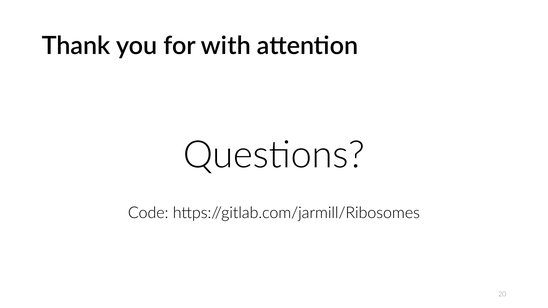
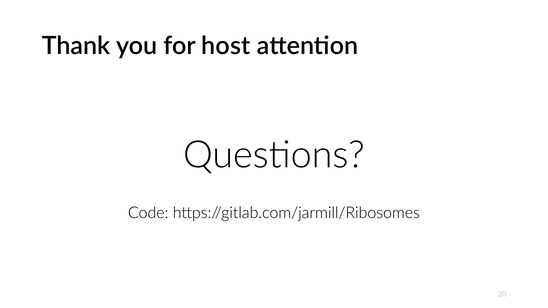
with: with -> host (226, 46)
